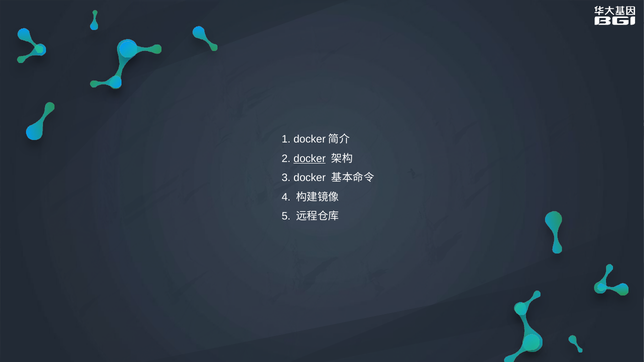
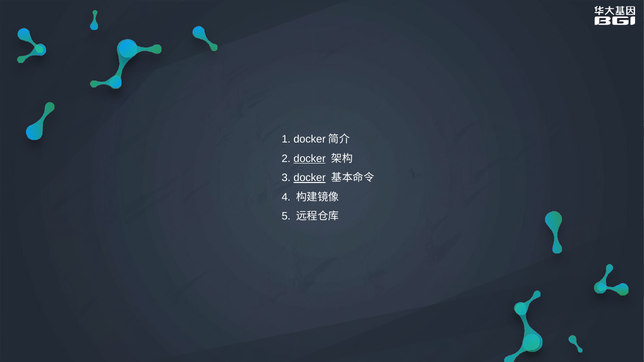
docker underline: none -> present (310, 178)
